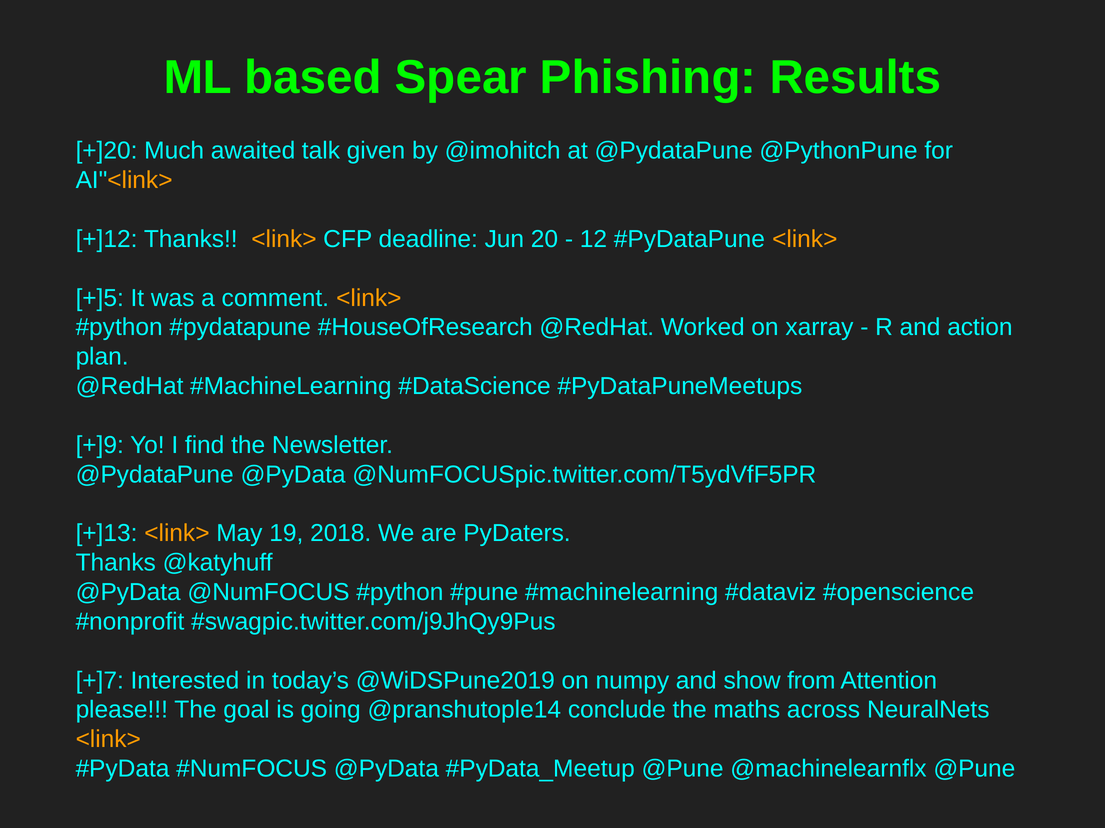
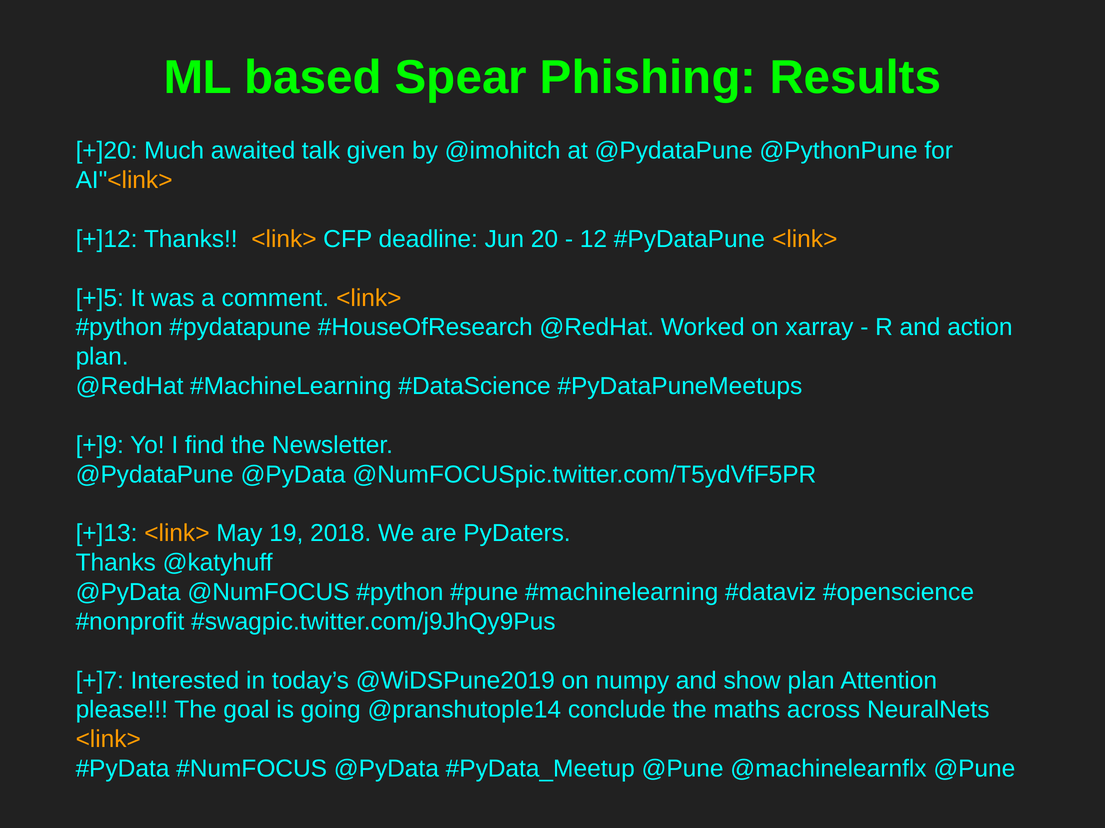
show from: from -> plan (811, 681)
